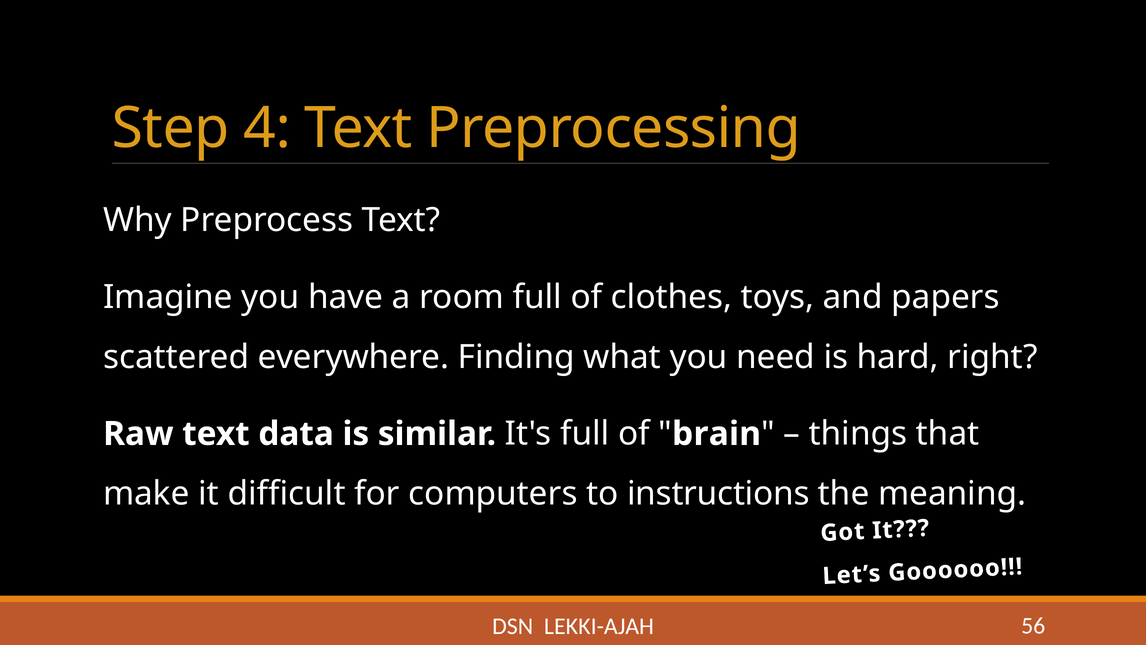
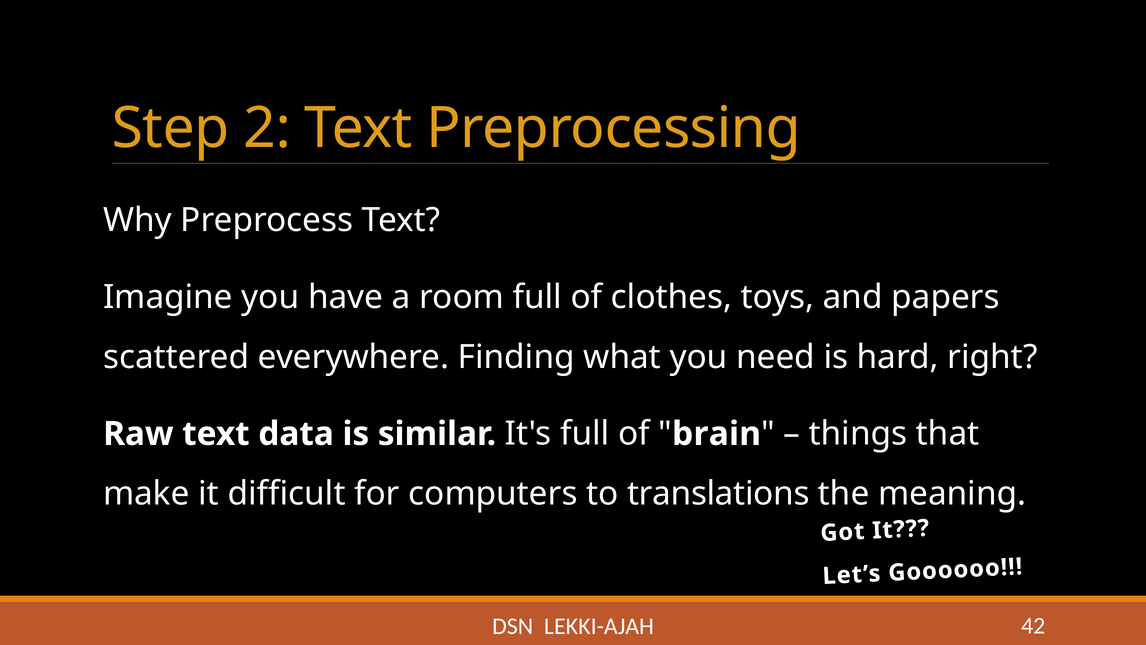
4: 4 -> 2 (267, 128)
instructions: instructions -> translations (718, 494)
56: 56 -> 42 (1033, 626)
